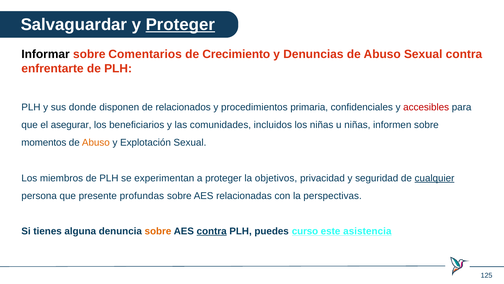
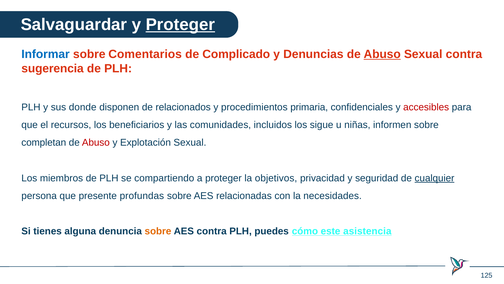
Informar colour: black -> blue (46, 54)
Crecimiento: Crecimiento -> Complicado (236, 54)
Abuso underline: none -> present (382, 54)
enfrentarte: enfrentarte -> sugerencia (53, 68)
asegurar: asegurar -> recursos (71, 125)
los niñas: niñas -> sigue (322, 125)
momentos: momentos -> completan (44, 143)
Abuso colour: orange -> red (96, 143)
experimentan: experimentan -> compartiendo (164, 178)
perspectivas: perspectivas -> necesidades (333, 195)
contra underline: present -> none (212, 231)
curso: curso -> cómo (305, 231)
